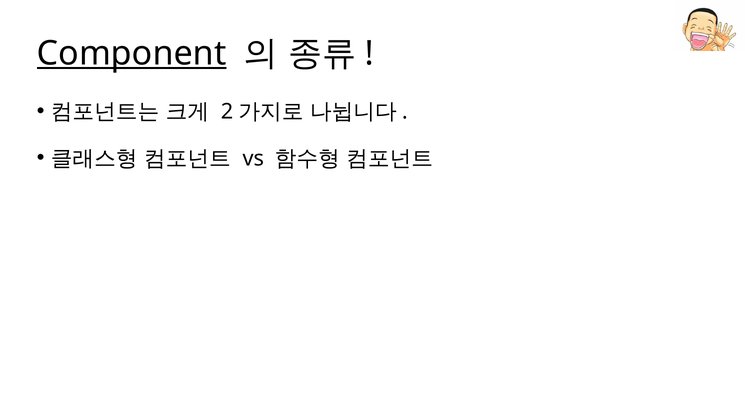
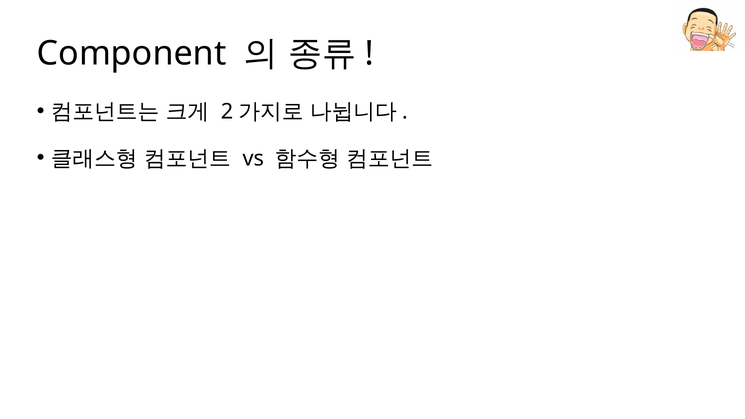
Component underline: present -> none (132, 53)
